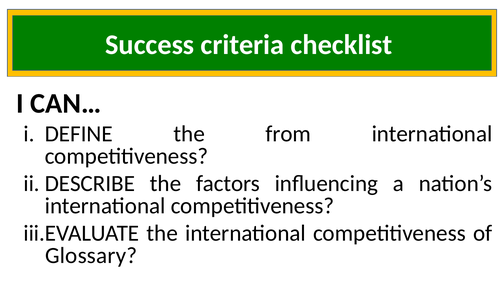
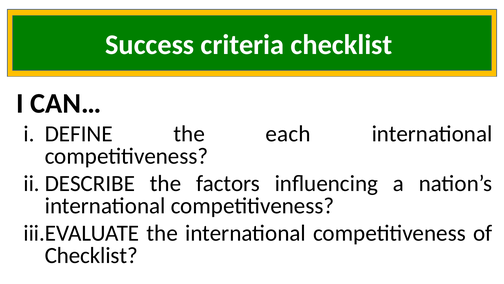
from: from -> each (288, 134)
Glossary: Glossary -> Checklist (91, 255)
